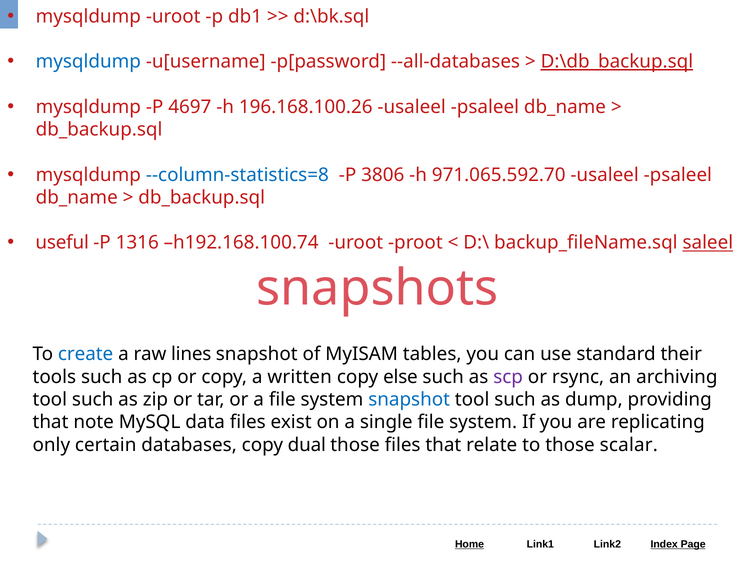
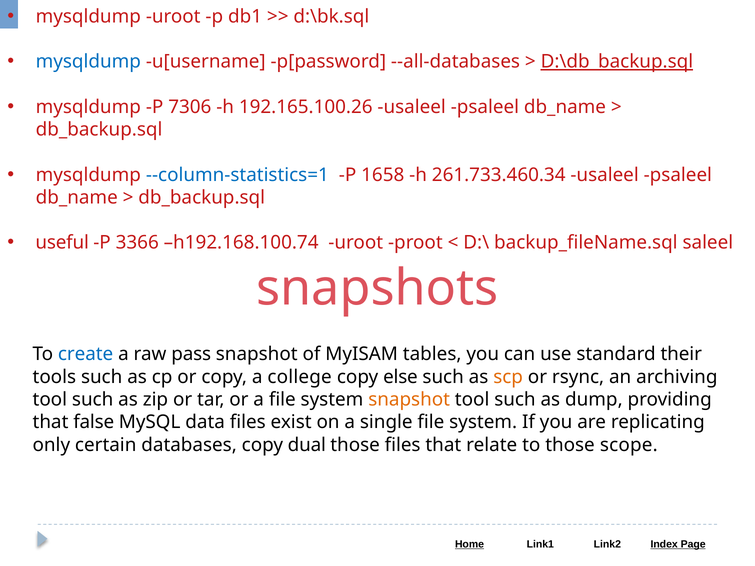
4697: 4697 -> 7306 (190, 107)
196.168.100.26: 196.168.100.26 -> 192.165.100.26 (306, 107)
--column-statistics=8: --column-statistics=8 -> --column-statistics=1 (237, 175)
3806: 3806 -> 1658 (383, 175)
971.065.592.70: 971.065.592.70 -> 261.733.460.34 (499, 175)
1316: 1316 -> 3366 (137, 243)
saleel underline: present -> none (708, 243)
lines: lines -> pass (191, 354)
written: written -> college (300, 377)
scp colour: purple -> orange (508, 377)
snapshot colour: blue -> orange (409, 400)
note: note -> false (94, 422)
scalar: scalar -> scope (629, 445)
